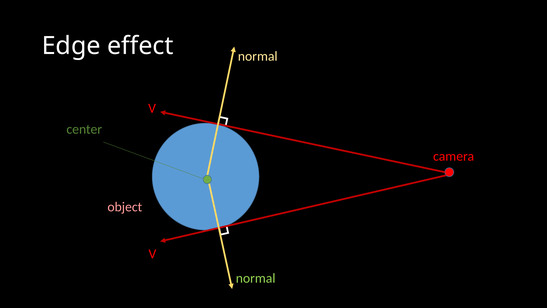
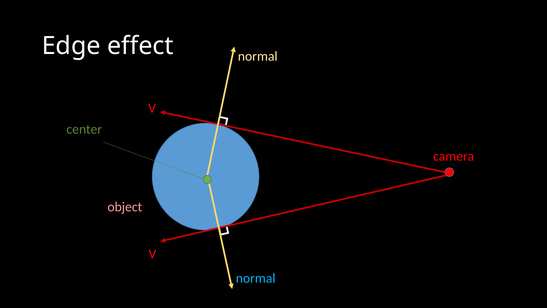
normal colour: light green -> light blue (256, 278)
